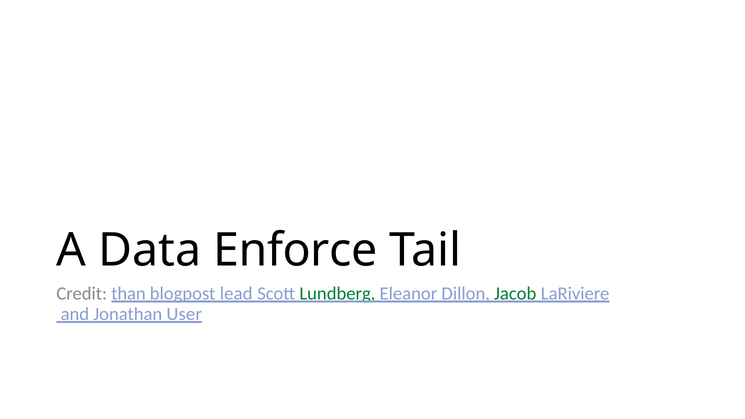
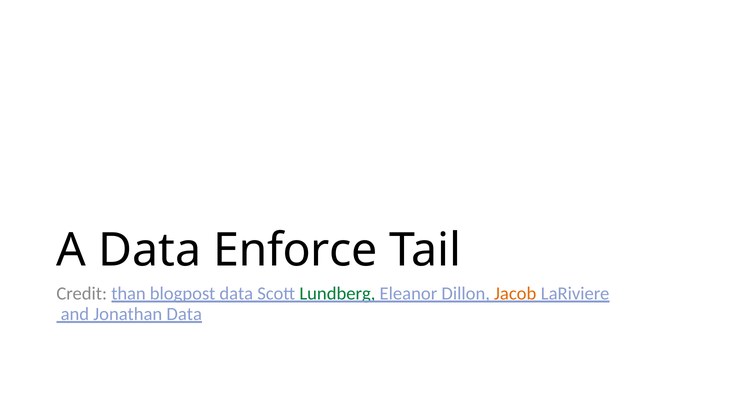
blogpost lead: lead -> data (236, 293)
Jacob colour: green -> orange (515, 293)
Jonathan User: User -> Data (184, 314)
